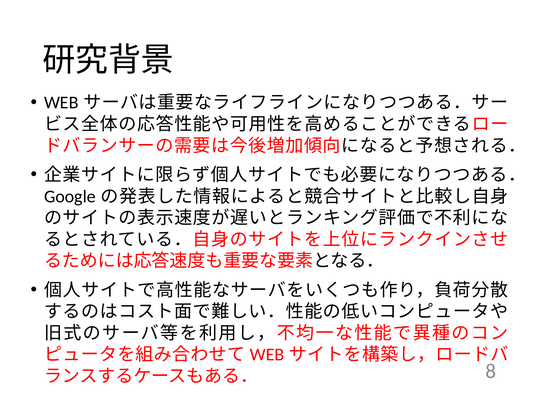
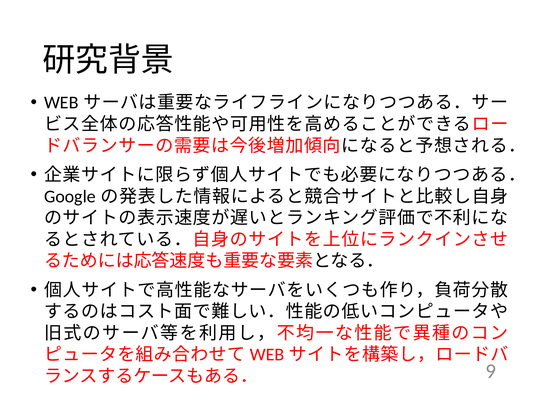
8: 8 -> 9 (491, 371)
